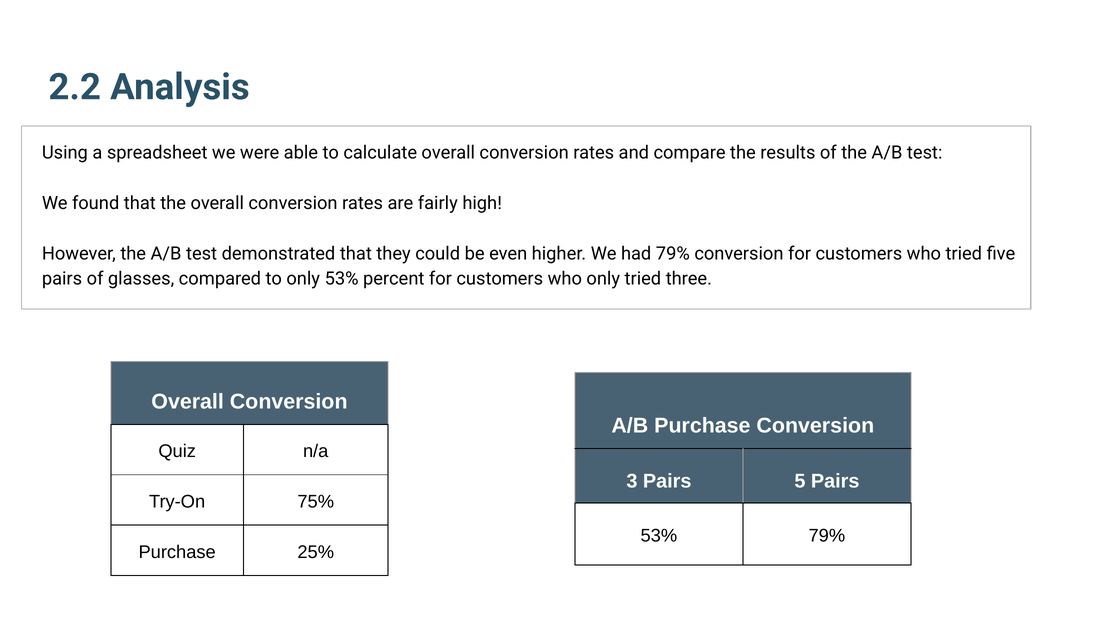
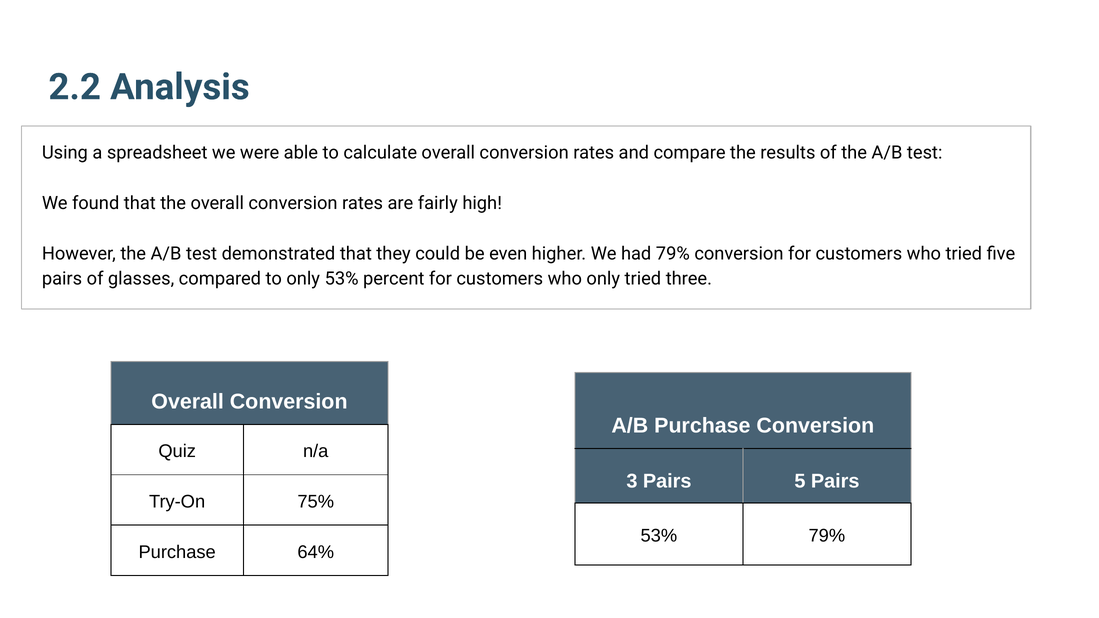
25%: 25% -> 64% (316, 552)
